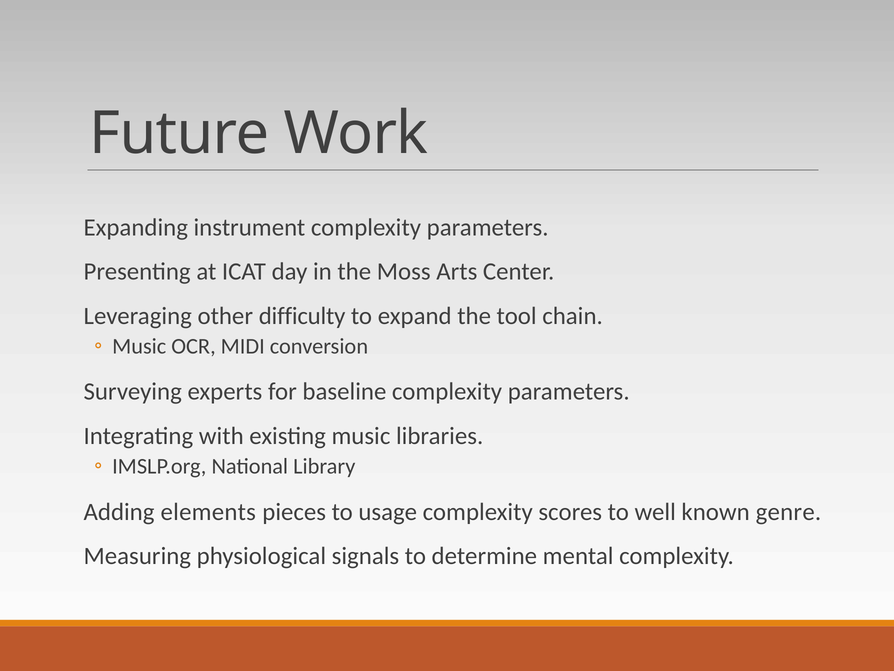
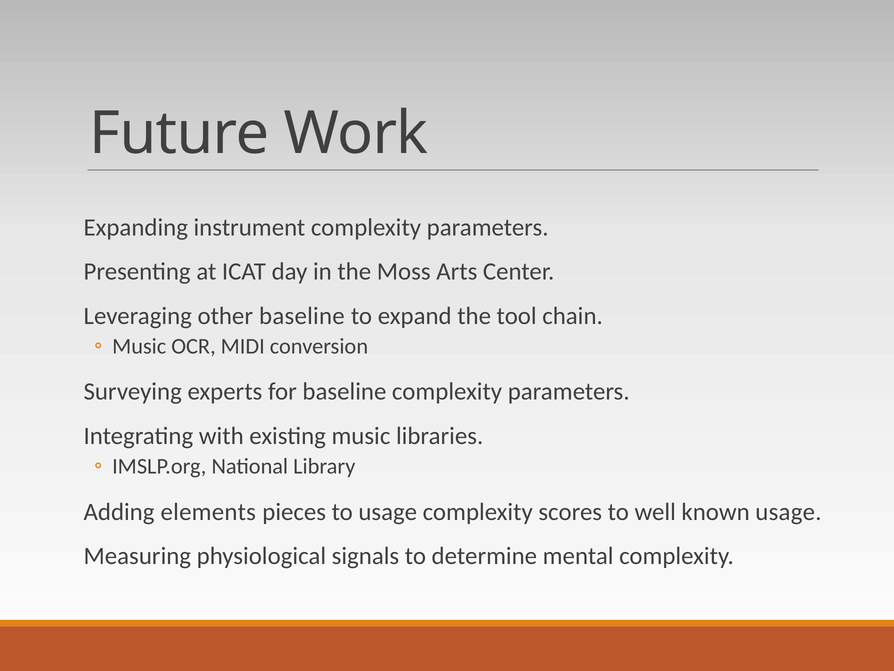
other difficulty: difficulty -> baseline (302, 316)
known genre: genre -> usage (788, 512)
